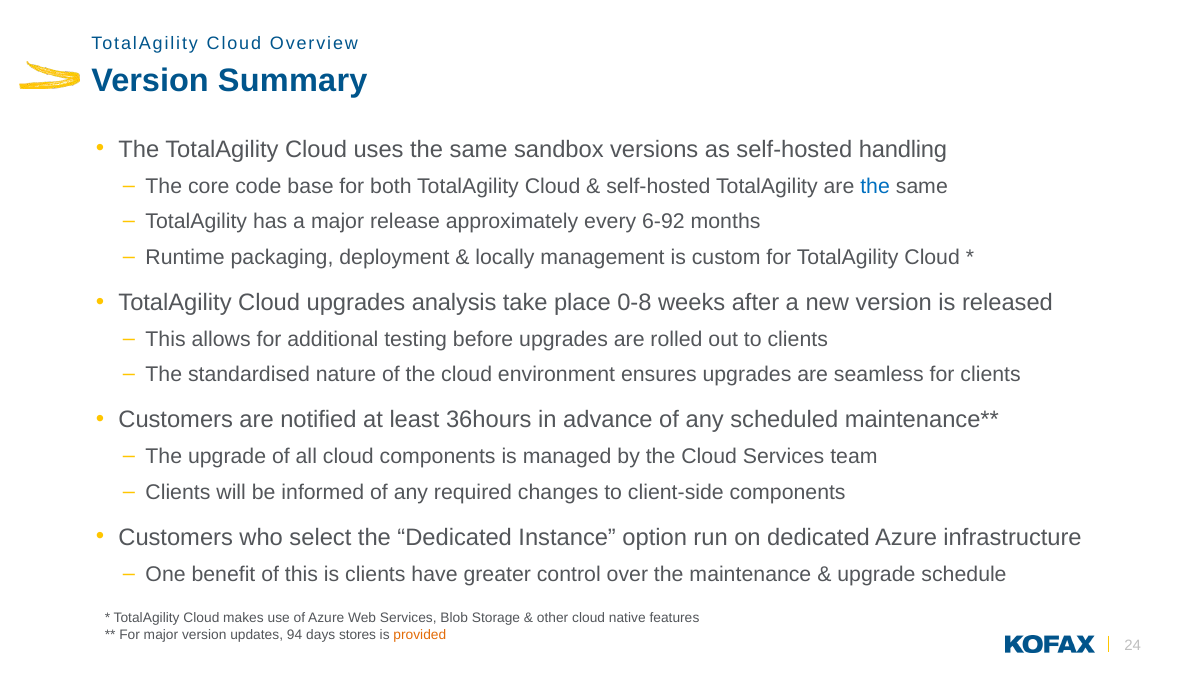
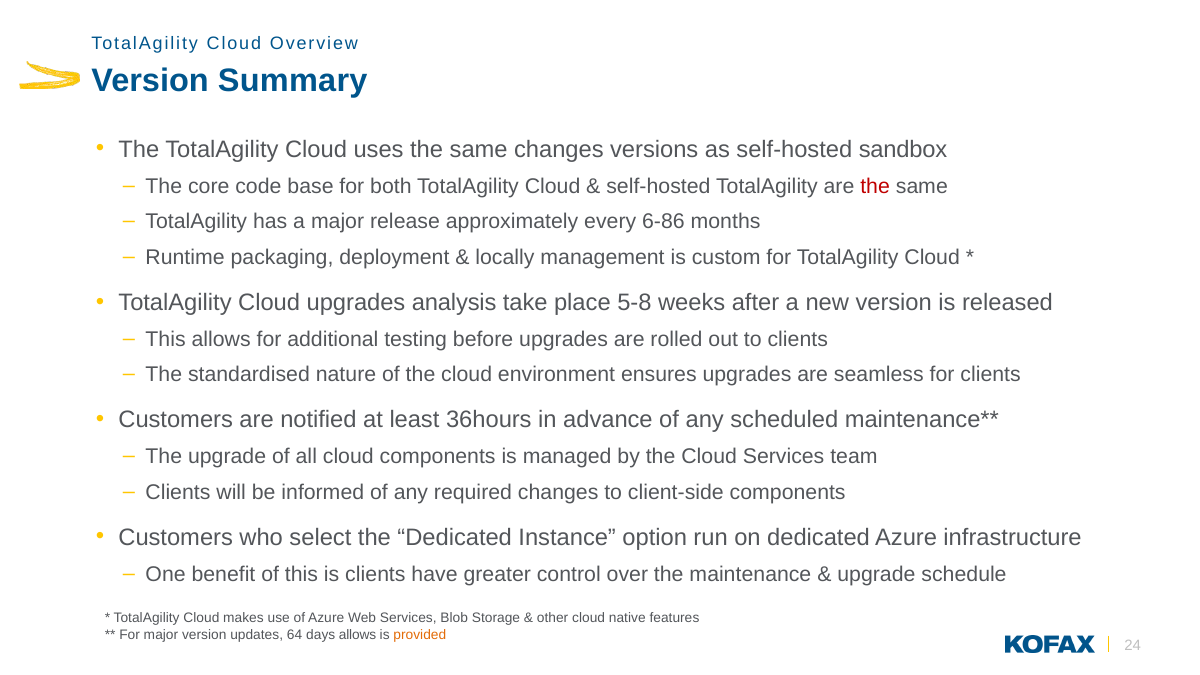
same sandbox: sandbox -> changes (559, 149)
handling: handling -> sandbox (903, 149)
the colour: blue -> red (875, 186)
6-92: 6-92 -> 6-86 (663, 222)
0-8: 0-8 -> 5-8 (634, 302)
94: 94 -> 64 (295, 635)
days stores: stores -> allows (358, 635)
